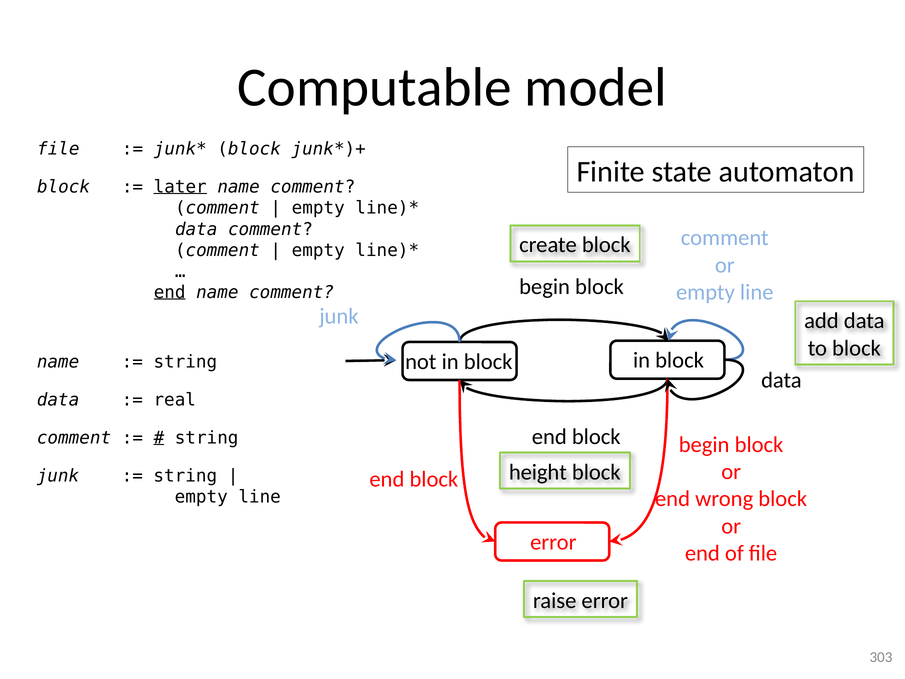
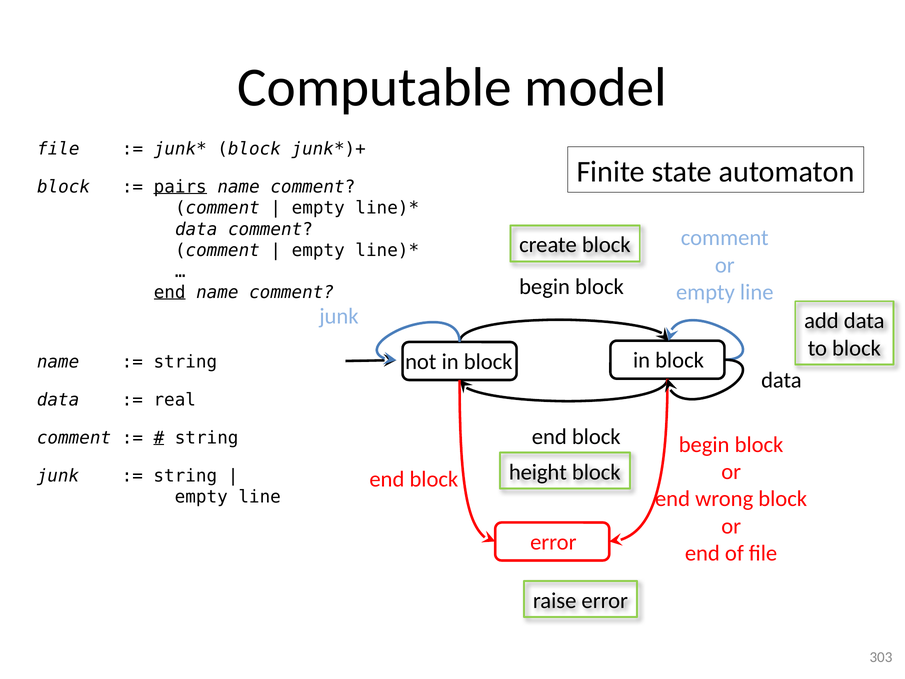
later: later -> pairs (180, 187)
